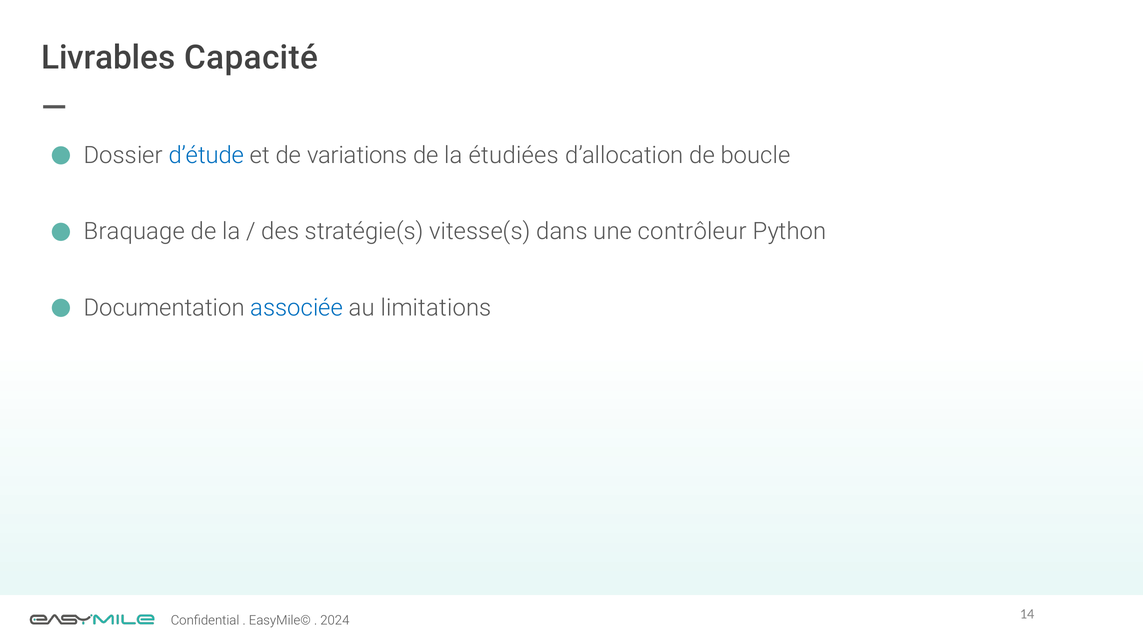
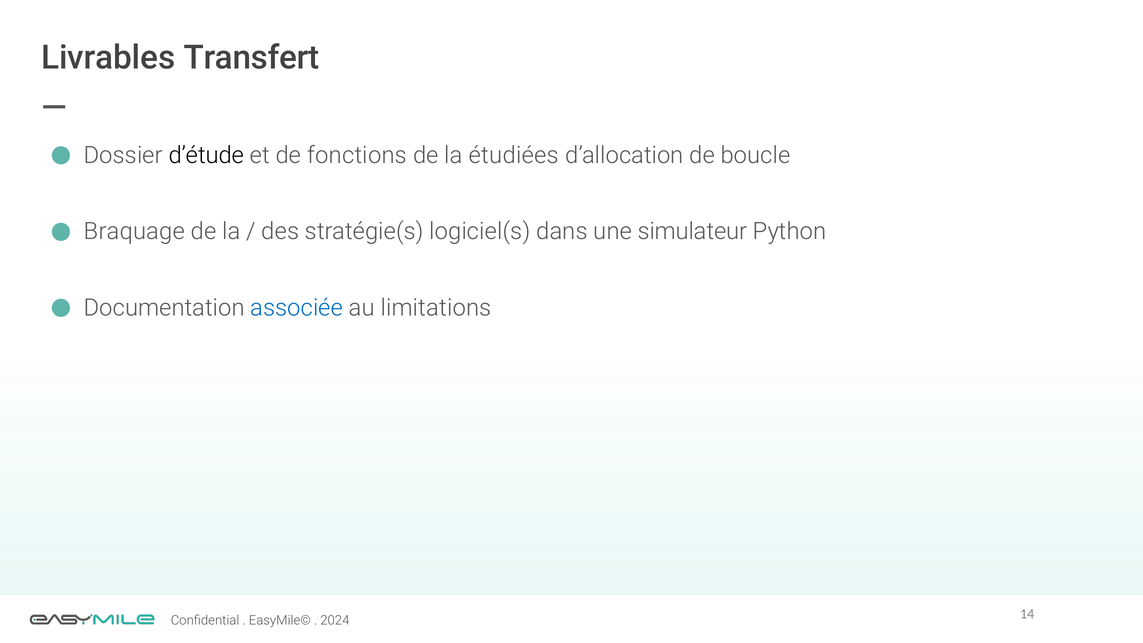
Capacité: Capacité -> Transfert (251, 58)
d’étude colour: blue -> black (206, 155)
variations: variations -> fonctions (357, 155)
vitesse(s: vitesse(s -> logiciel(s (480, 232)
contrôleur: contrôleur -> simulateur (692, 232)
